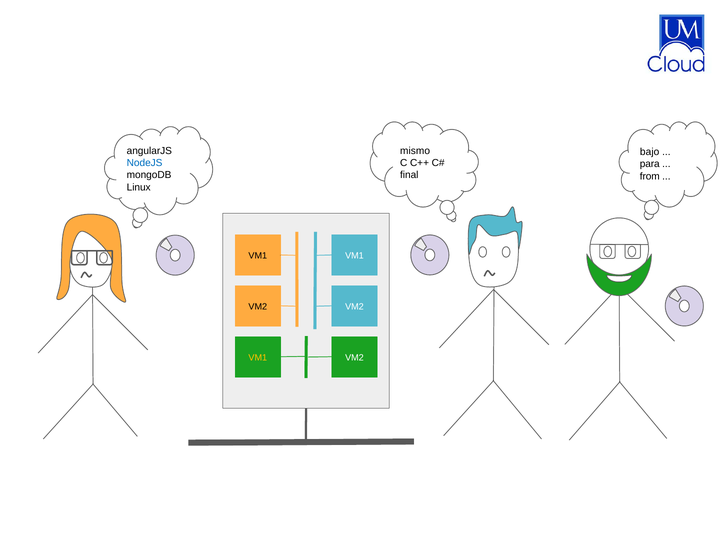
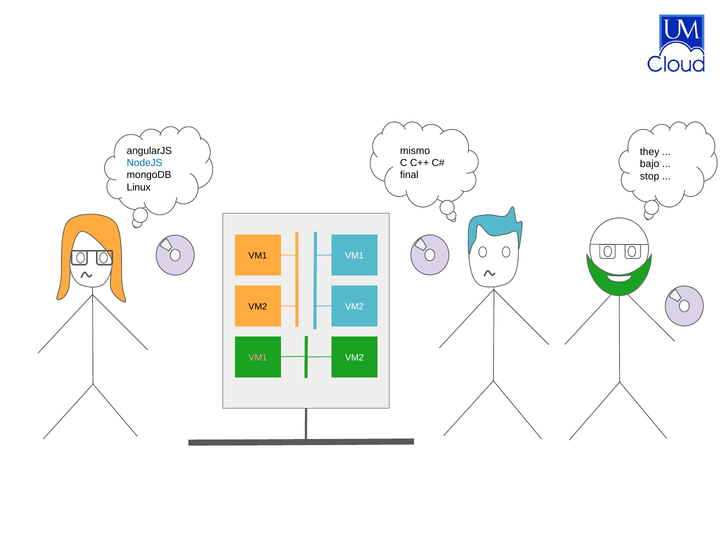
bajo: bajo -> they (650, 152)
para: para -> bajo (650, 164)
from: from -> stop (650, 176)
VM1 colour: yellow -> pink (258, 357)
